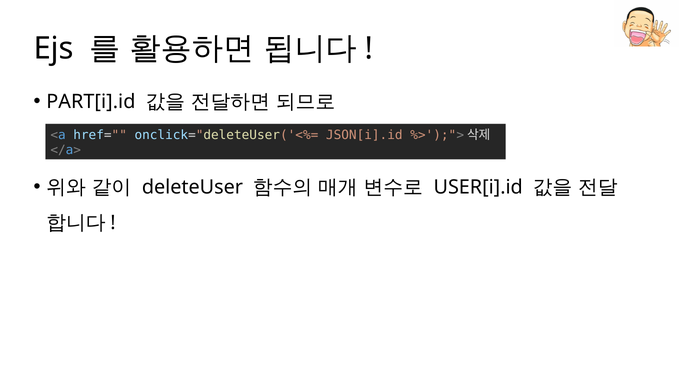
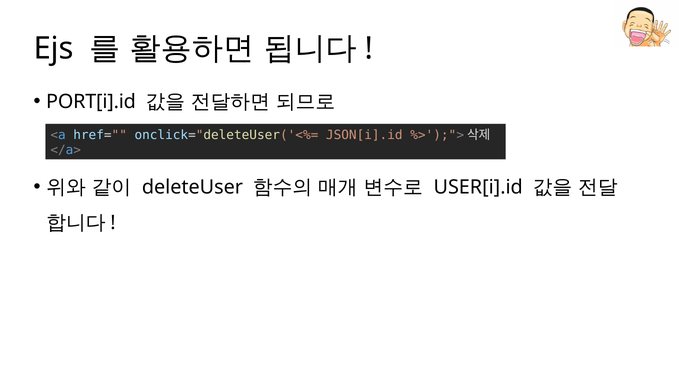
PART[i].id: PART[i].id -> PORT[i].id (91, 102)
